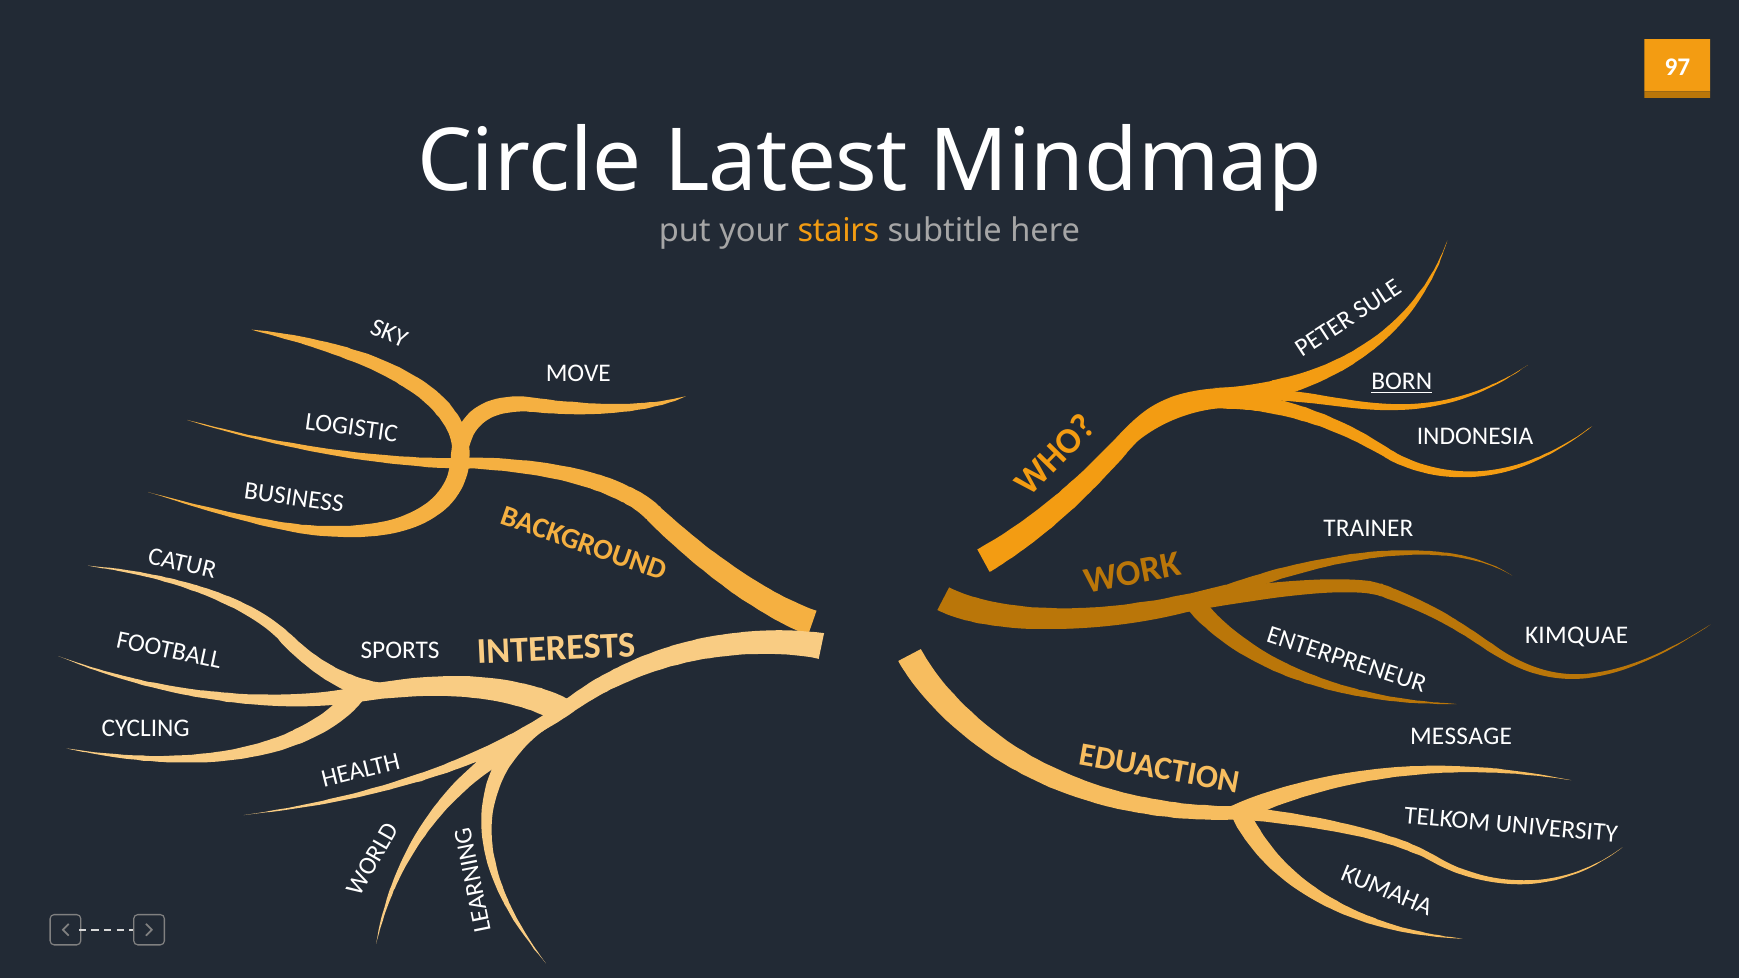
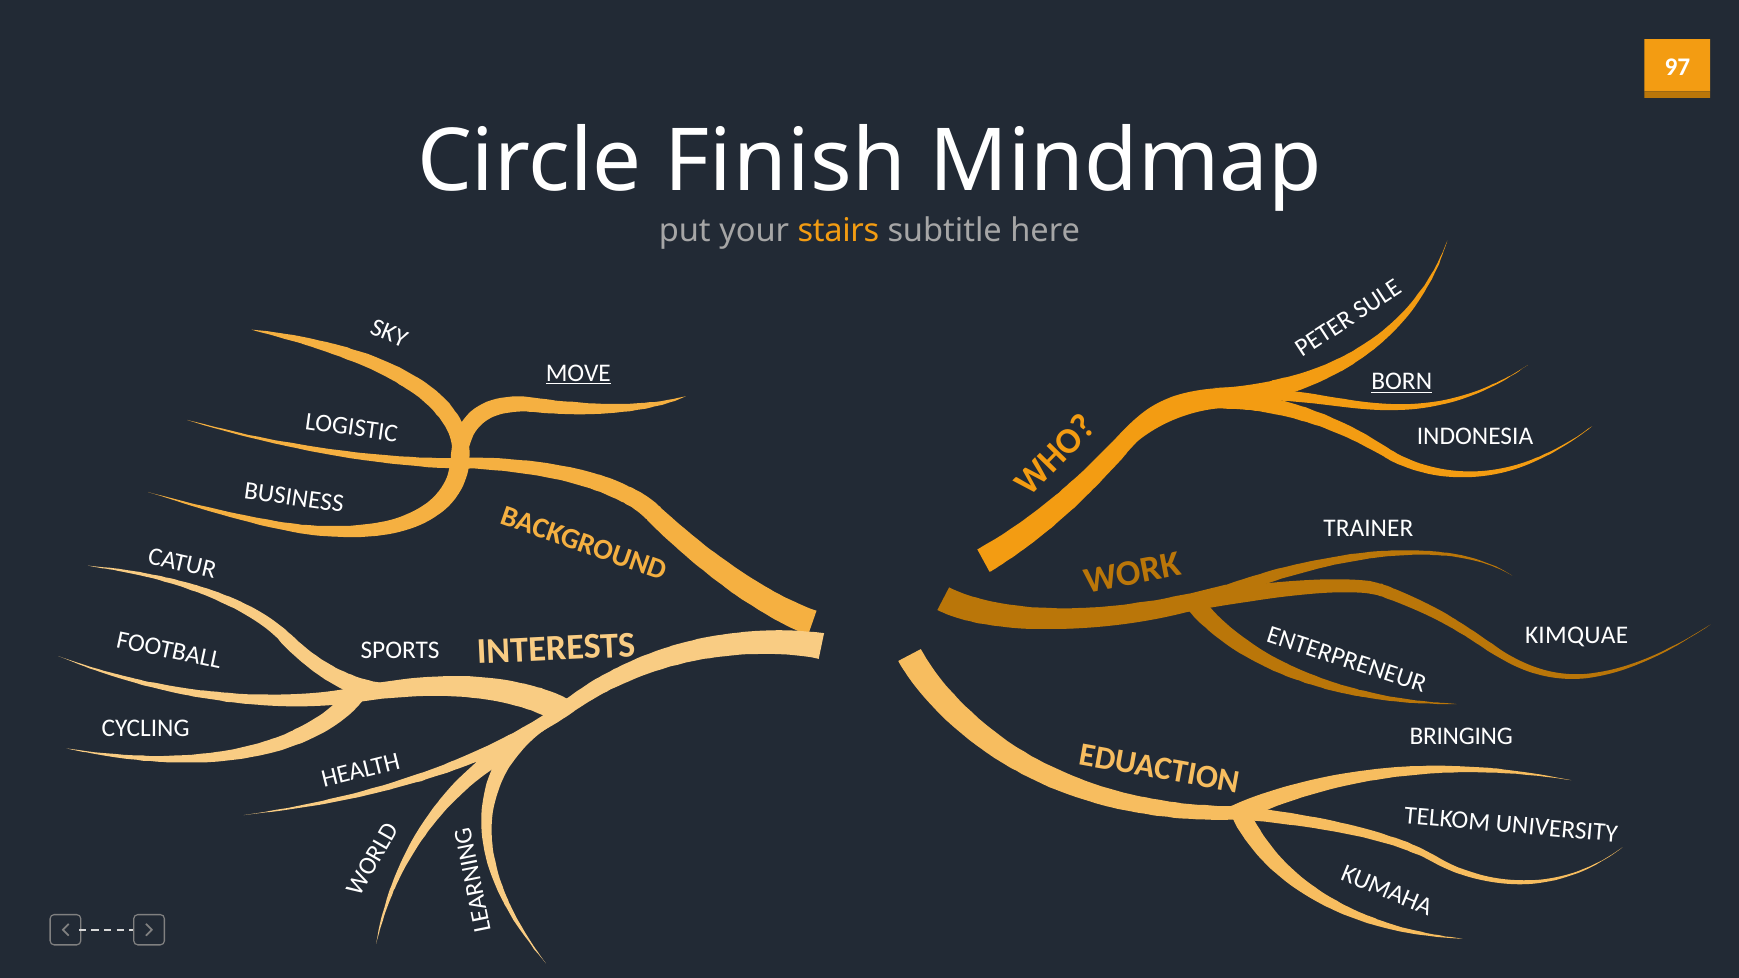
Latest: Latest -> Finish (785, 162)
MOVE underline: none -> present (578, 373)
MESSAGE: MESSAGE -> BRINGING (1461, 736)
